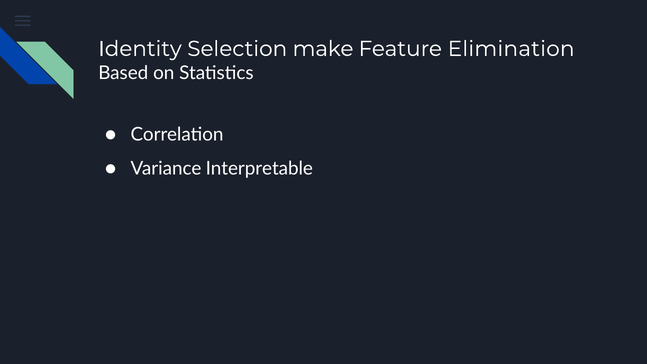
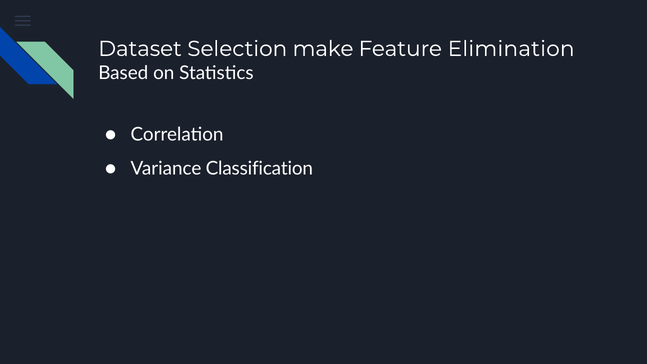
Identity: Identity -> Dataset (140, 49)
Interpretable: Interpretable -> Classification (259, 169)
